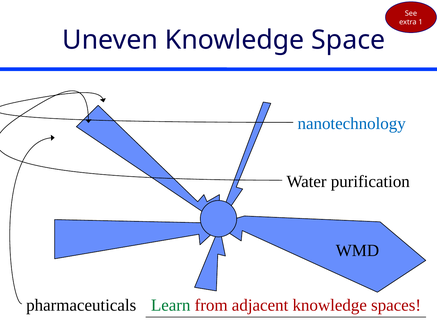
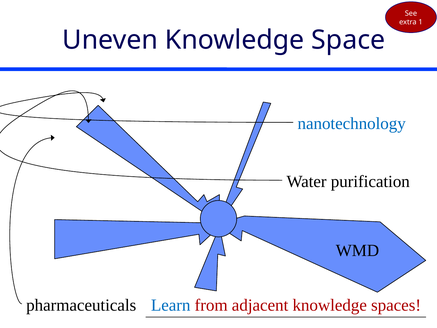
Learn colour: green -> blue (171, 305)
